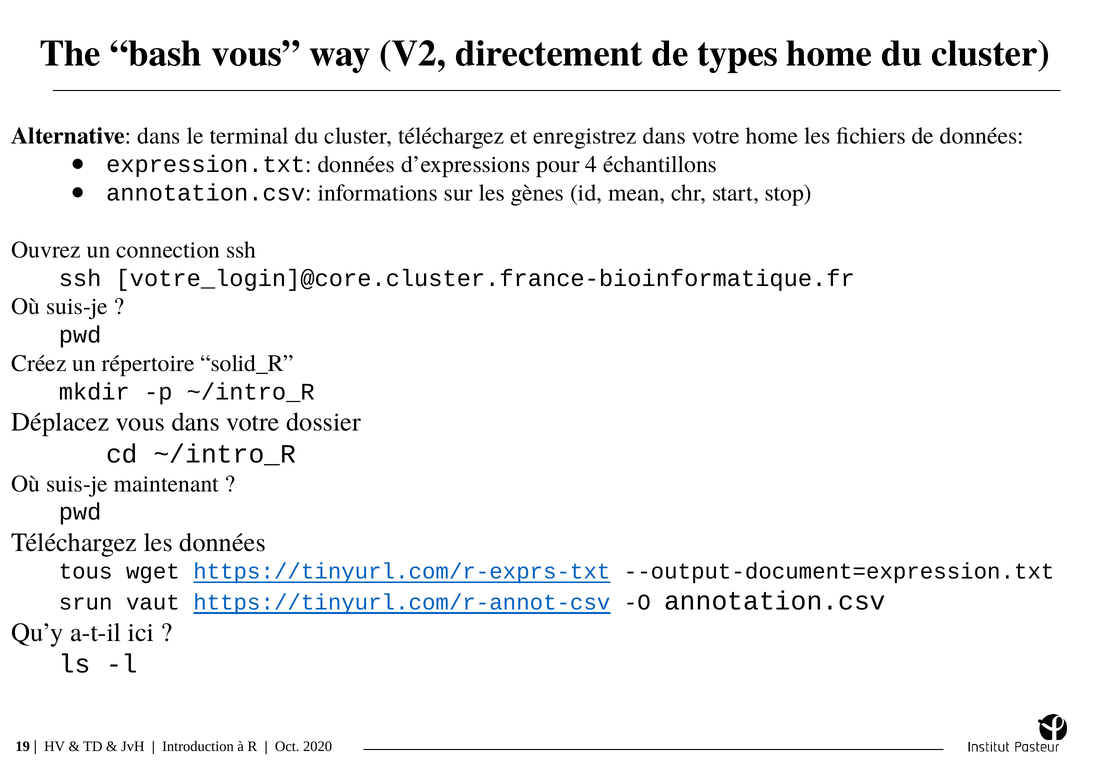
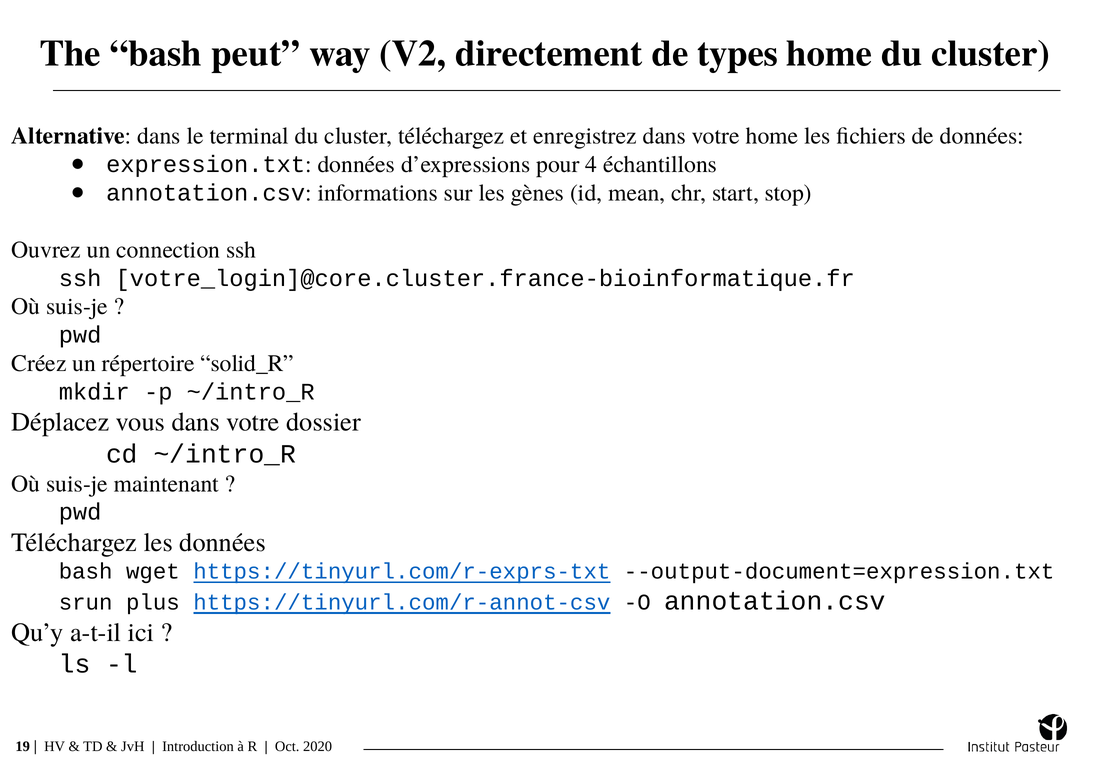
bash vous: vous -> peut (256, 54)
tous: tous -> bash (86, 571)
vaut: vaut -> plus (153, 602)
